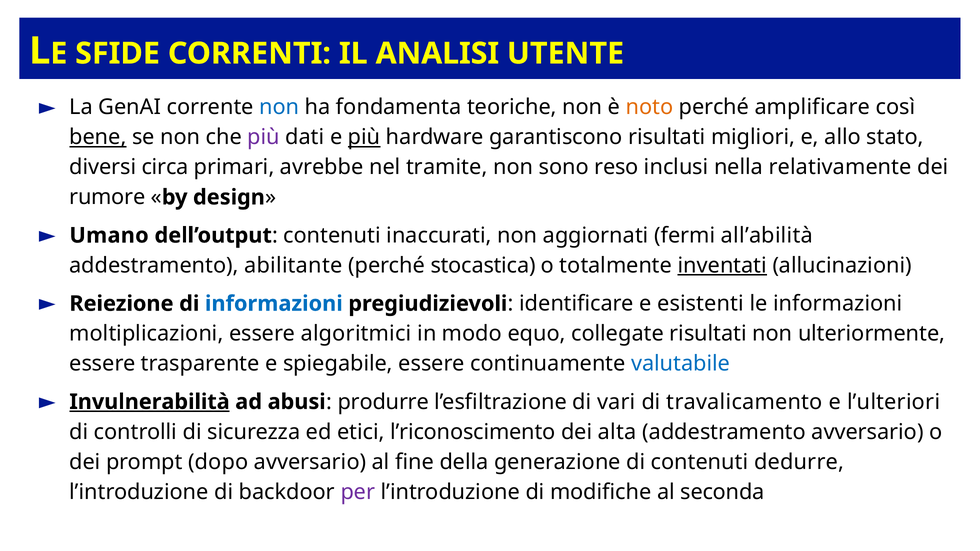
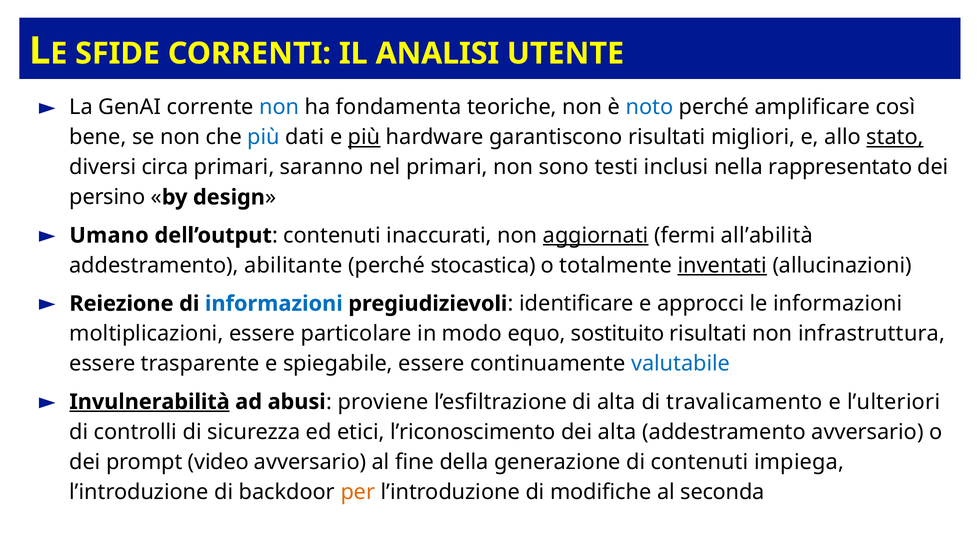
noto colour: orange -> blue (650, 107)
bene underline: present -> none (98, 137)
più colour: purple -> blue (264, 137)
stato underline: none -> present (895, 137)
avrebbe: avrebbe -> saranno (322, 167)
nel tramite: tramite -> primari (447, 167)
reso: reso -> testi (616, 167)
relativamente: relativamente -> rappresentato (840, 167)
rumore: rumore -> persino (107, 197)
aggiornati underline: none -> present (596, 236)
esistenti: esistenti -> approcci (701, 304)
algoritmici: algoritmici -> particolare (356, 334)
collegate: collegate -> sostituito (618, 334)
ulteriormente: ulteriormente -> infrastruttura (872, 334)
produrre: produrre -> proviene (383, 402)
di vari: vari -> alta (616, 402)
dopo: dopo -> video (218, 462)
dedurre: dedurre -> impiega (799, 462)
per colour: purple -> orange (358, 492)
